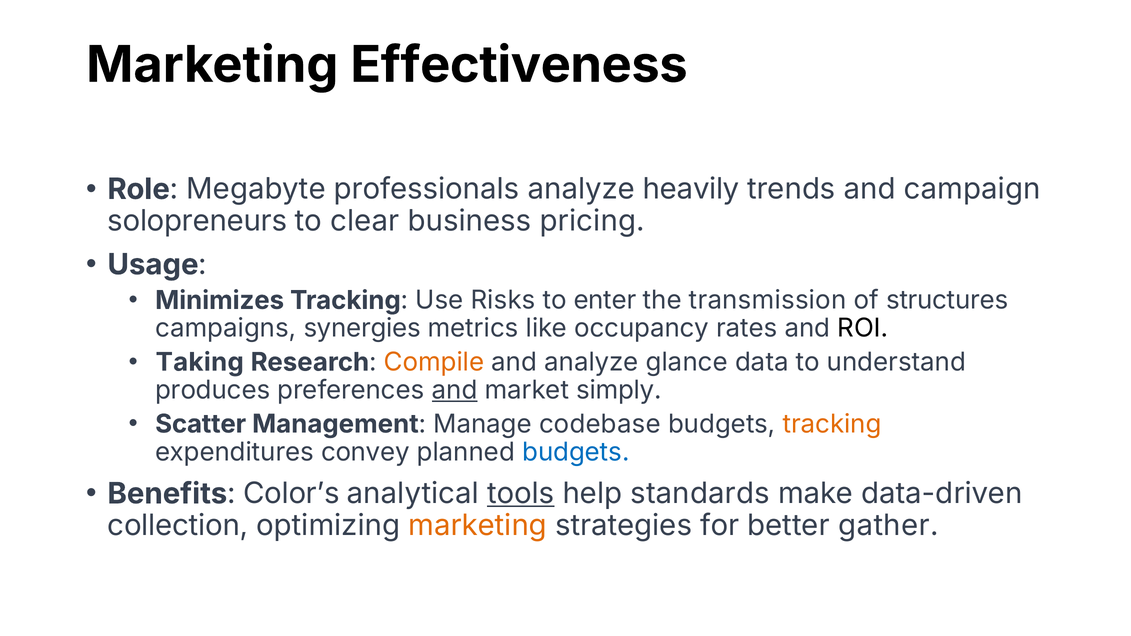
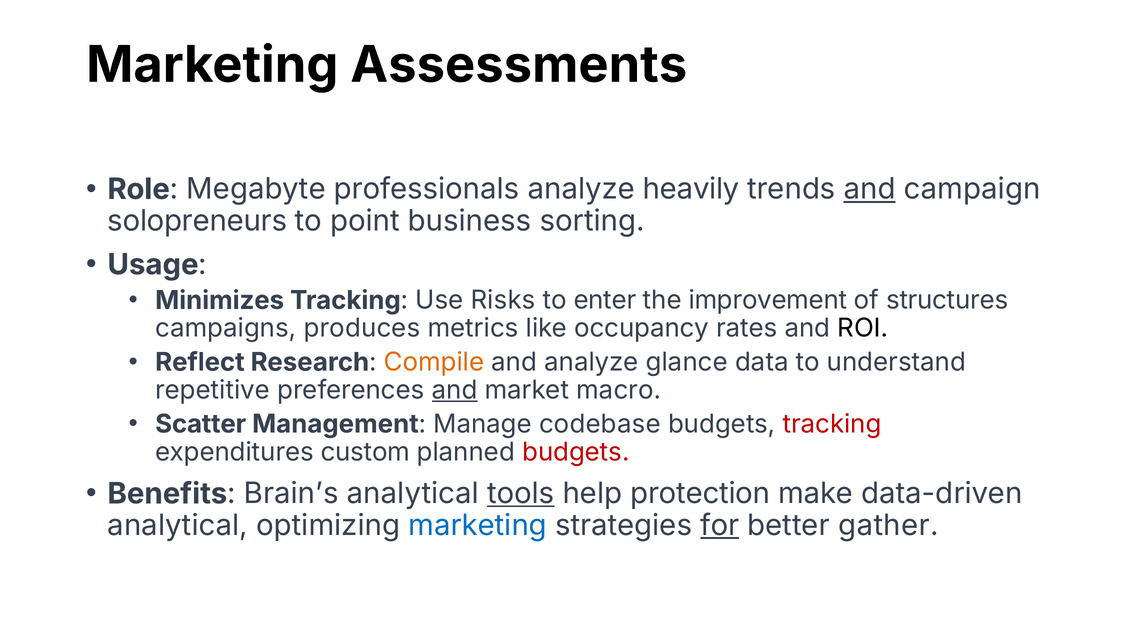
Effectiveness: Effectiveness -> Assessments (519, 65)
and underline: none -> present (870, 189)
clear: clear -> point (365, 221)
pricing: pricing -> sorting (592, 221)
transmission: transmission -> improvement (768, 300)
synergies: synergies -> produces (362, 328)
Taking: Taking -> Reflect (200, 362)
produces: produces -> repetitive (213, 390)
simply: simply -> macro (619, 390)
tracking colour: orange -> red (832, 424)
convey: convey -> custom (365, 452)
budgets colour: blue -> red (576, 452)
Color’s: Color’s -> Brain’s (291, 494)
standards: standards -> protection (700, 494)
collection: collection -> analytical (178, 526)
marketing colour: orange -> blue (478, 526)
for underline: none -> present (720, 526)
